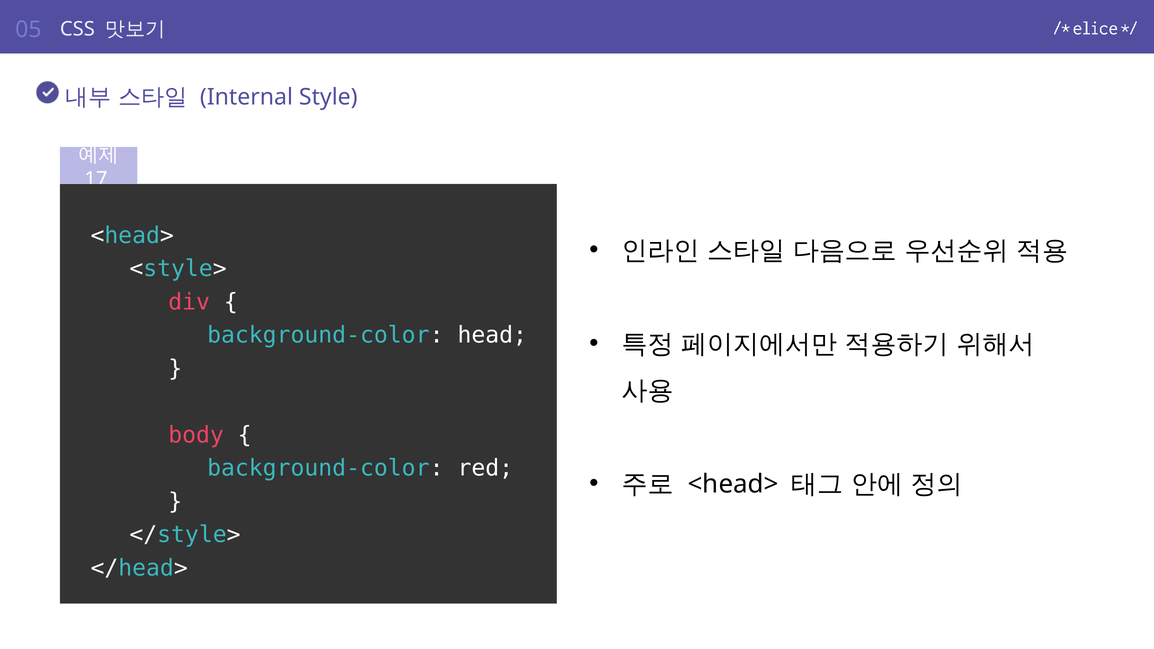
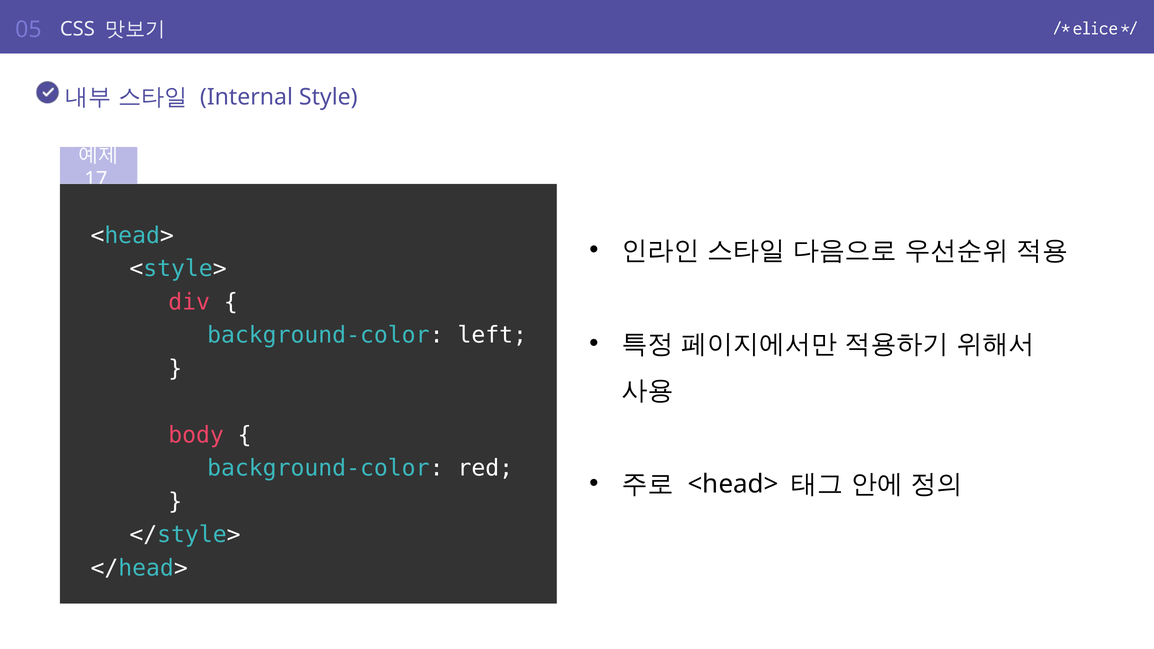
head: head -> left (492, 335)
